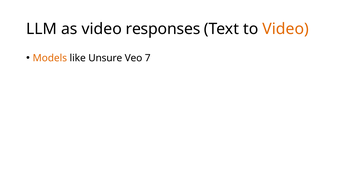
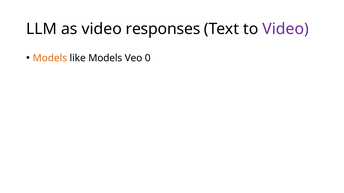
Video colour: orange -> purple (286, 29)
like Unsure: Unsure -> Models (105, 58)
7: 7 -> 0 (148, 58)
